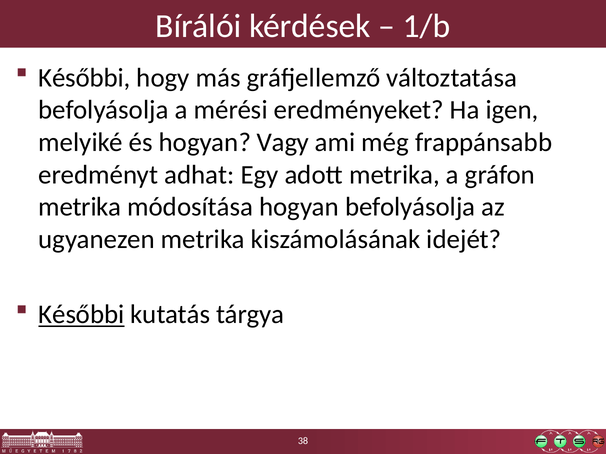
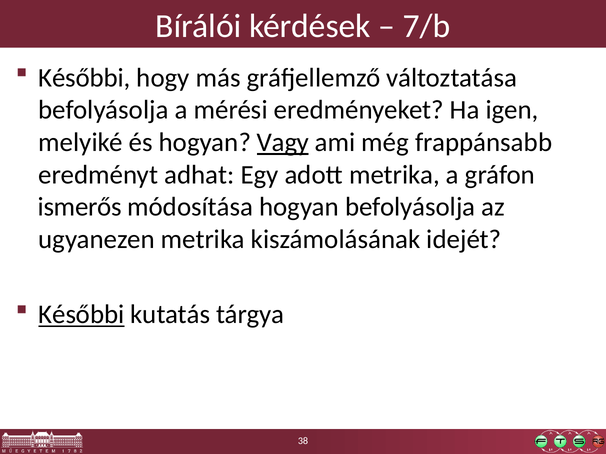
1/b: 1/b -> 7/b (427, 26)
Vagy underline: none -> present (283, 143)
metrika: metrika -> ismerős (80, 207)
